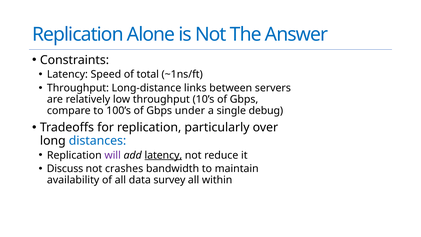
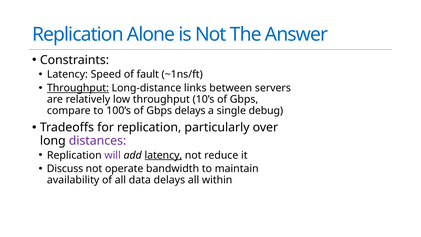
total: total -> fault (148, 74)
Throughput underline: none -> present (78, 88)
Gbps under: under -> delays (190, 111)
distances colour: blue -> purple (98, 141)
crashes: crashes -> operate (124, 169)
data survey: survey -> delays (169, 180)
